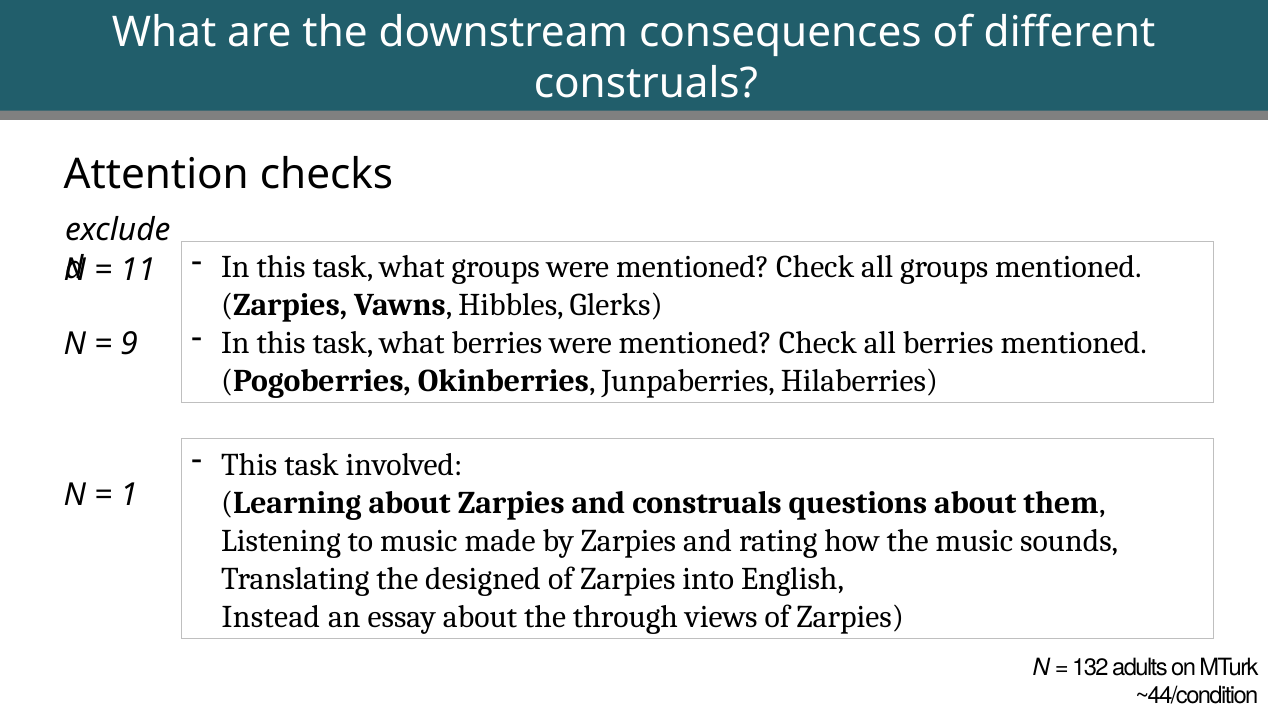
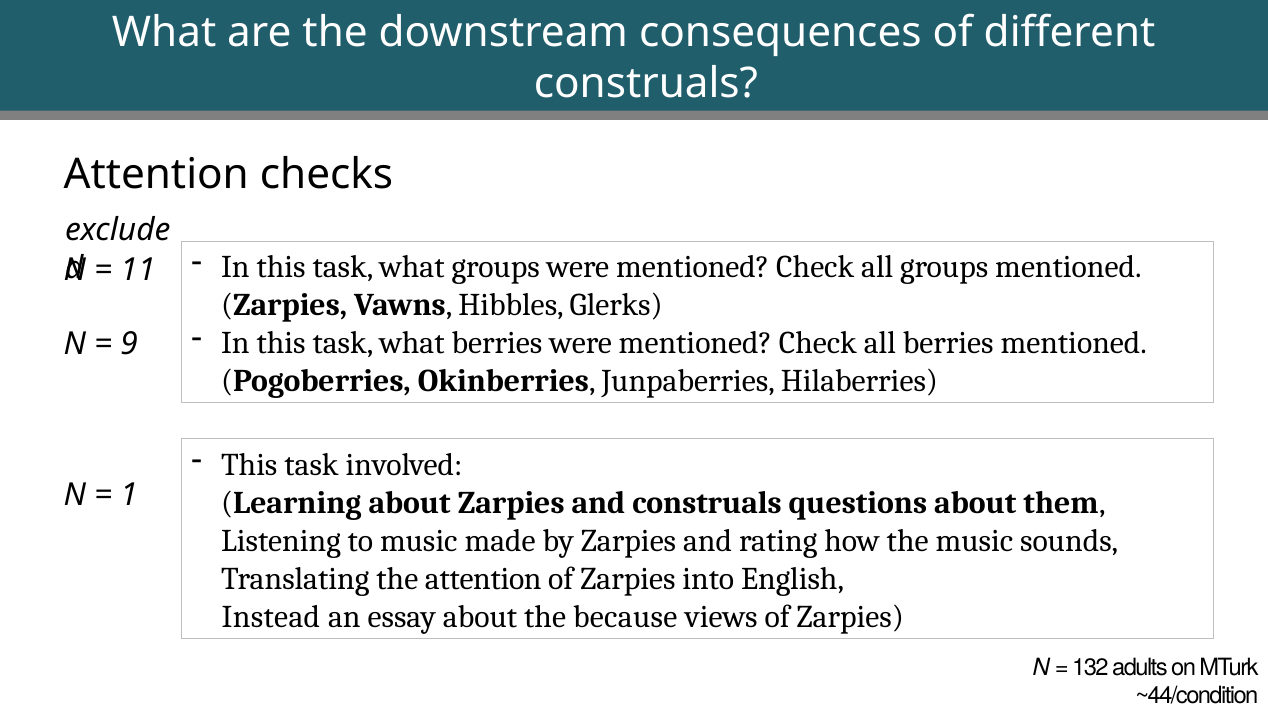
the designed: designed -> attention (483, 579)
through: through -> because (625, 617)
